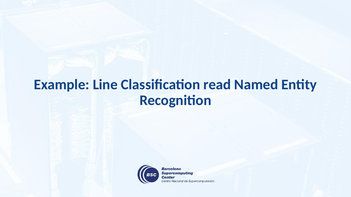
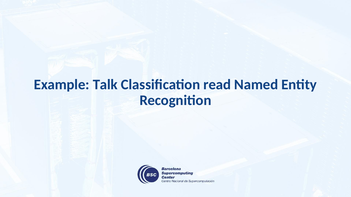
Line: Line -> Talk (105, 85)
